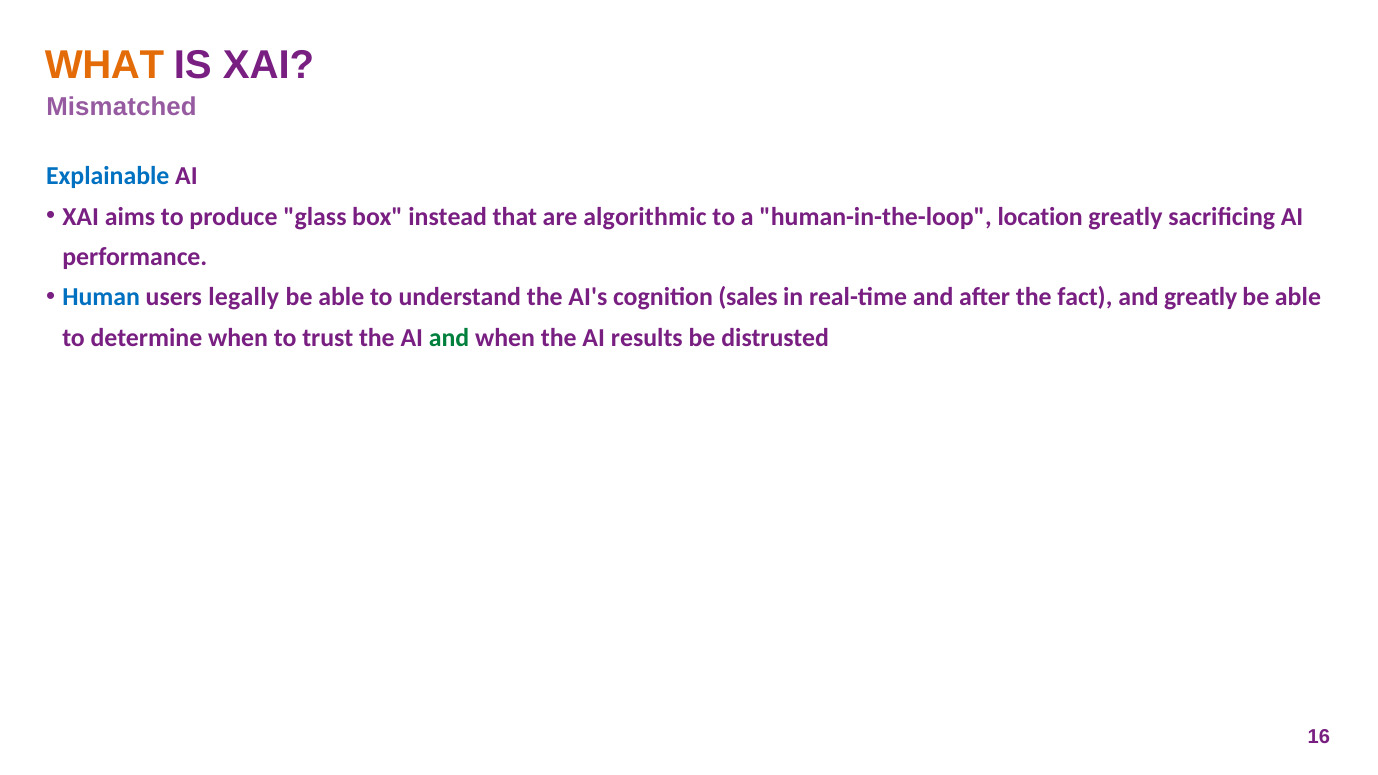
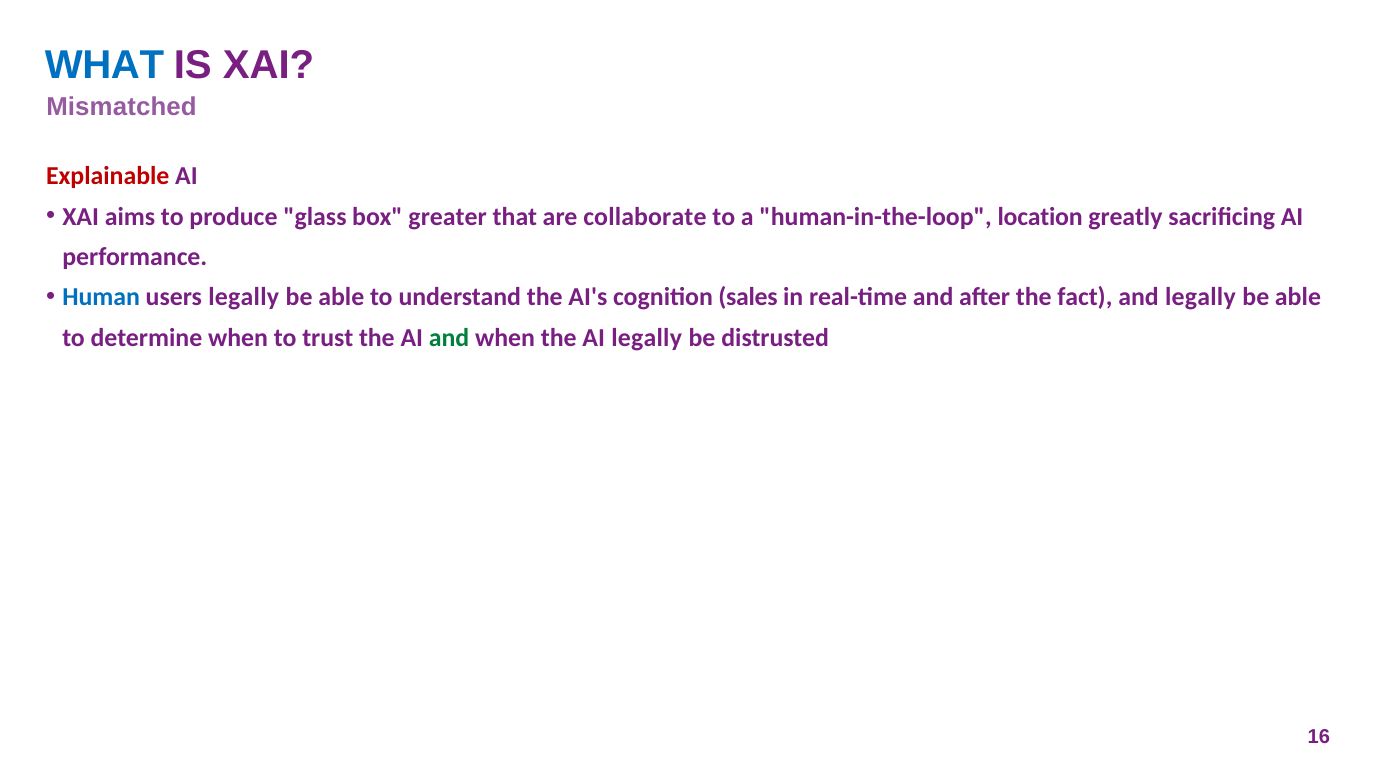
WHAT colour: orange -> blue (104, 65)
Explainable colour: blue -> red (108, 176)
instead: instead -> greater (448, 217)
algorithmic: algorithmic -> collaborate (645, 217)
and greatly: greatly -> legally (1200, 297)
AI results: results -> legally (647, 338)
